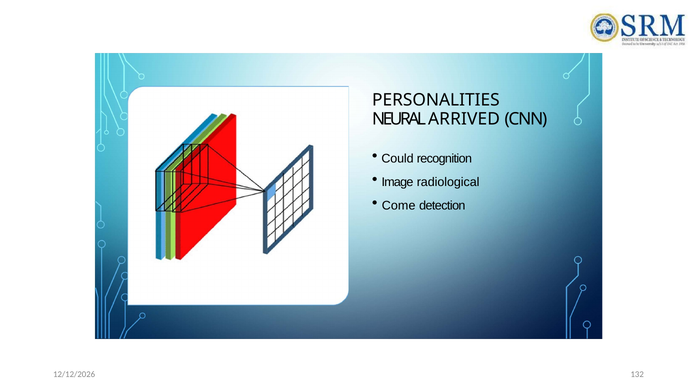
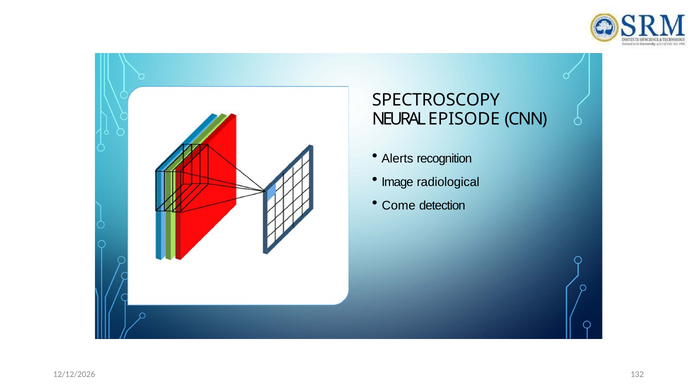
PERSONALITIES: PERSONALITIES -> SPECTROSCOPY (436, 100)
ARRIVED: ARRIVED -> EPISODE (464, 119)
Could: Could -> Alerts (397, 158)
